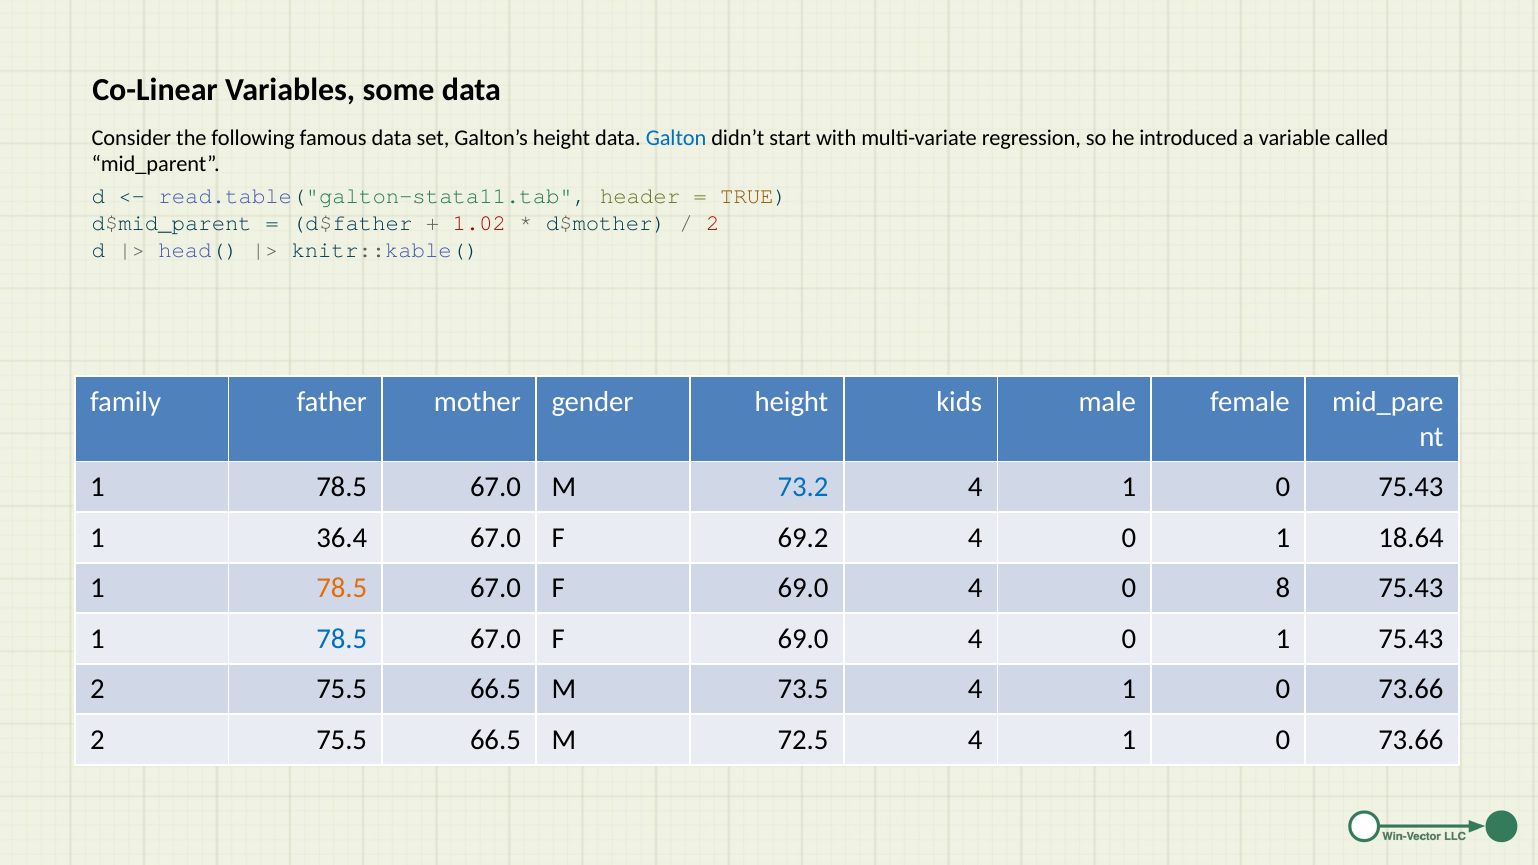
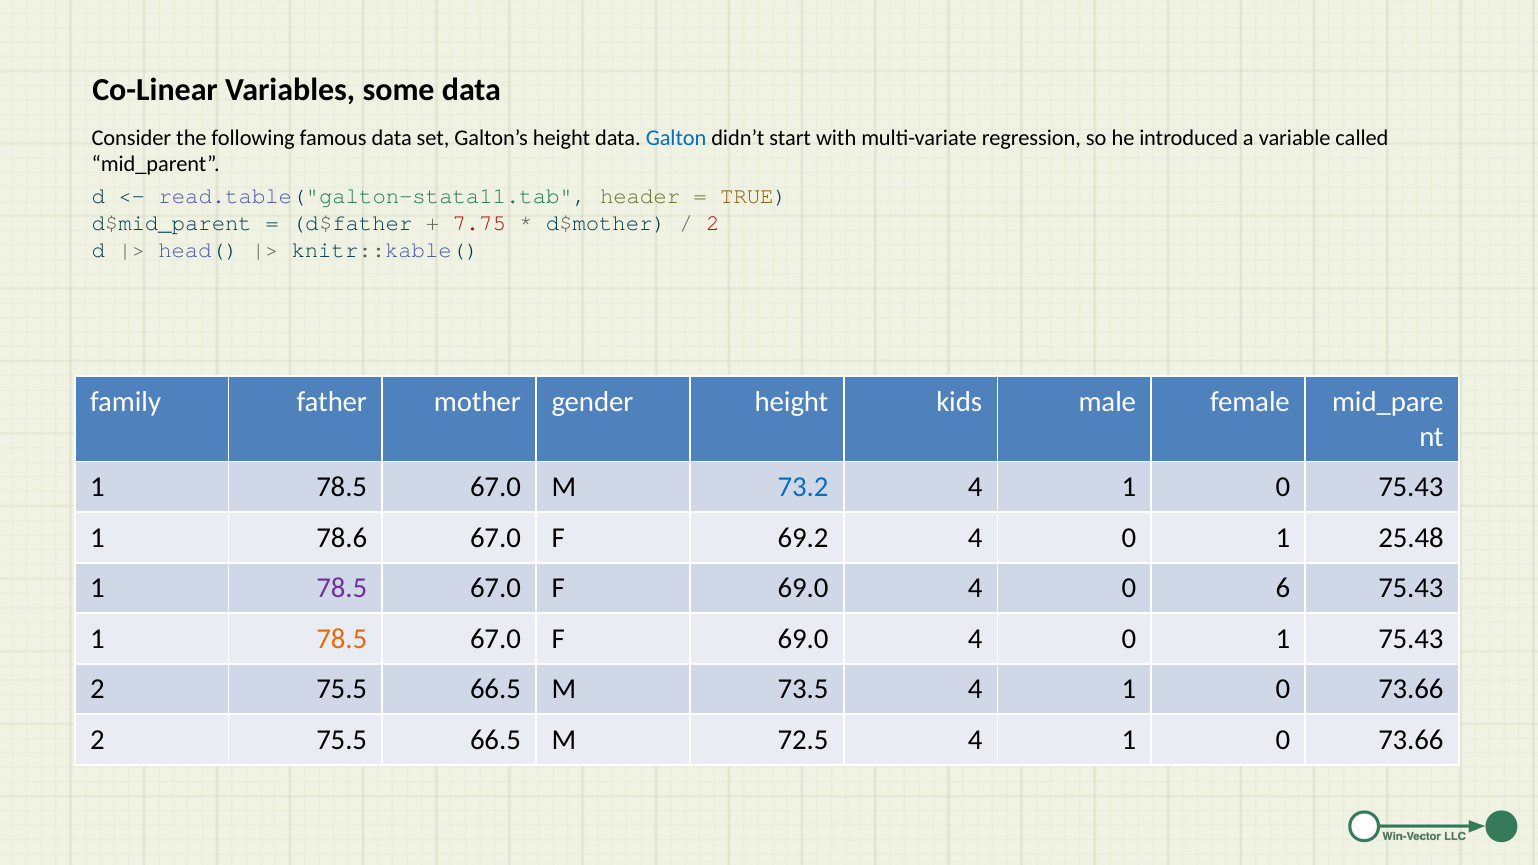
1.02: 1.02 -> 7.75 (479, 223)
36.4: 36.4 -> 78.6 (342, 538)
18.64: 18.64 -> 25.48 (1411, 538)
78.5 colour: orange -> purple (342, 588)
8: 8 -> 6 (1283, 588)
78.5 colour: blue -> orange (342, 639)
